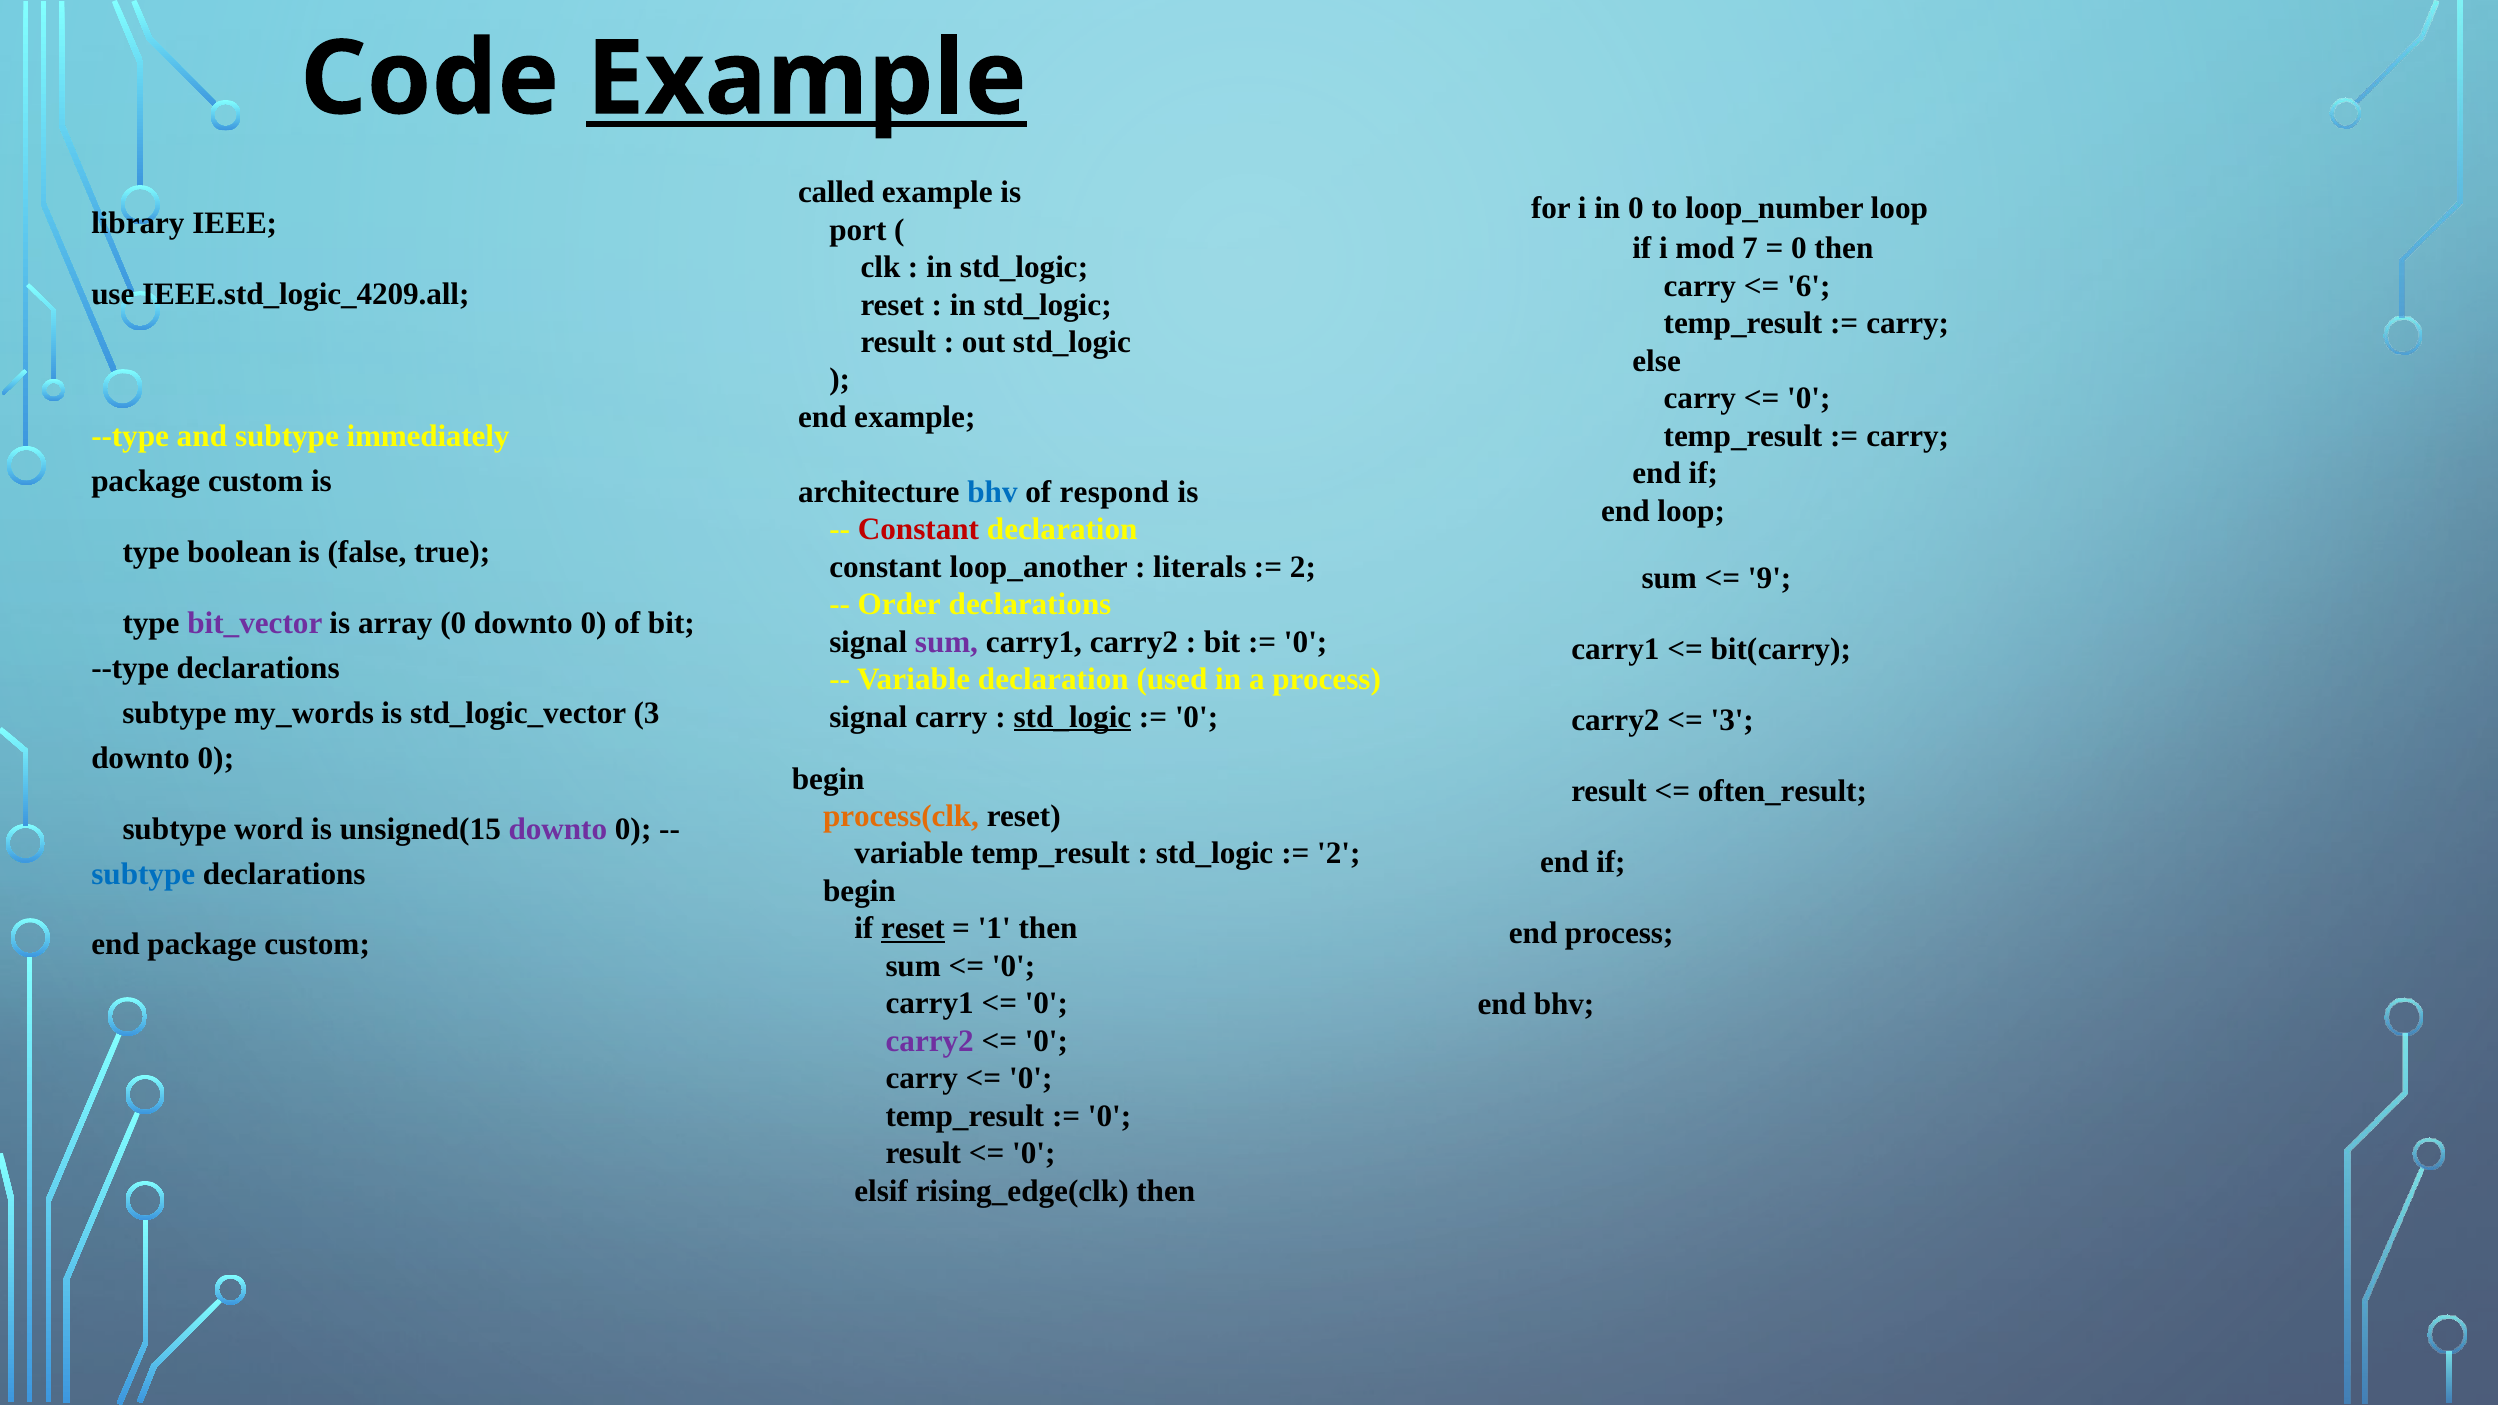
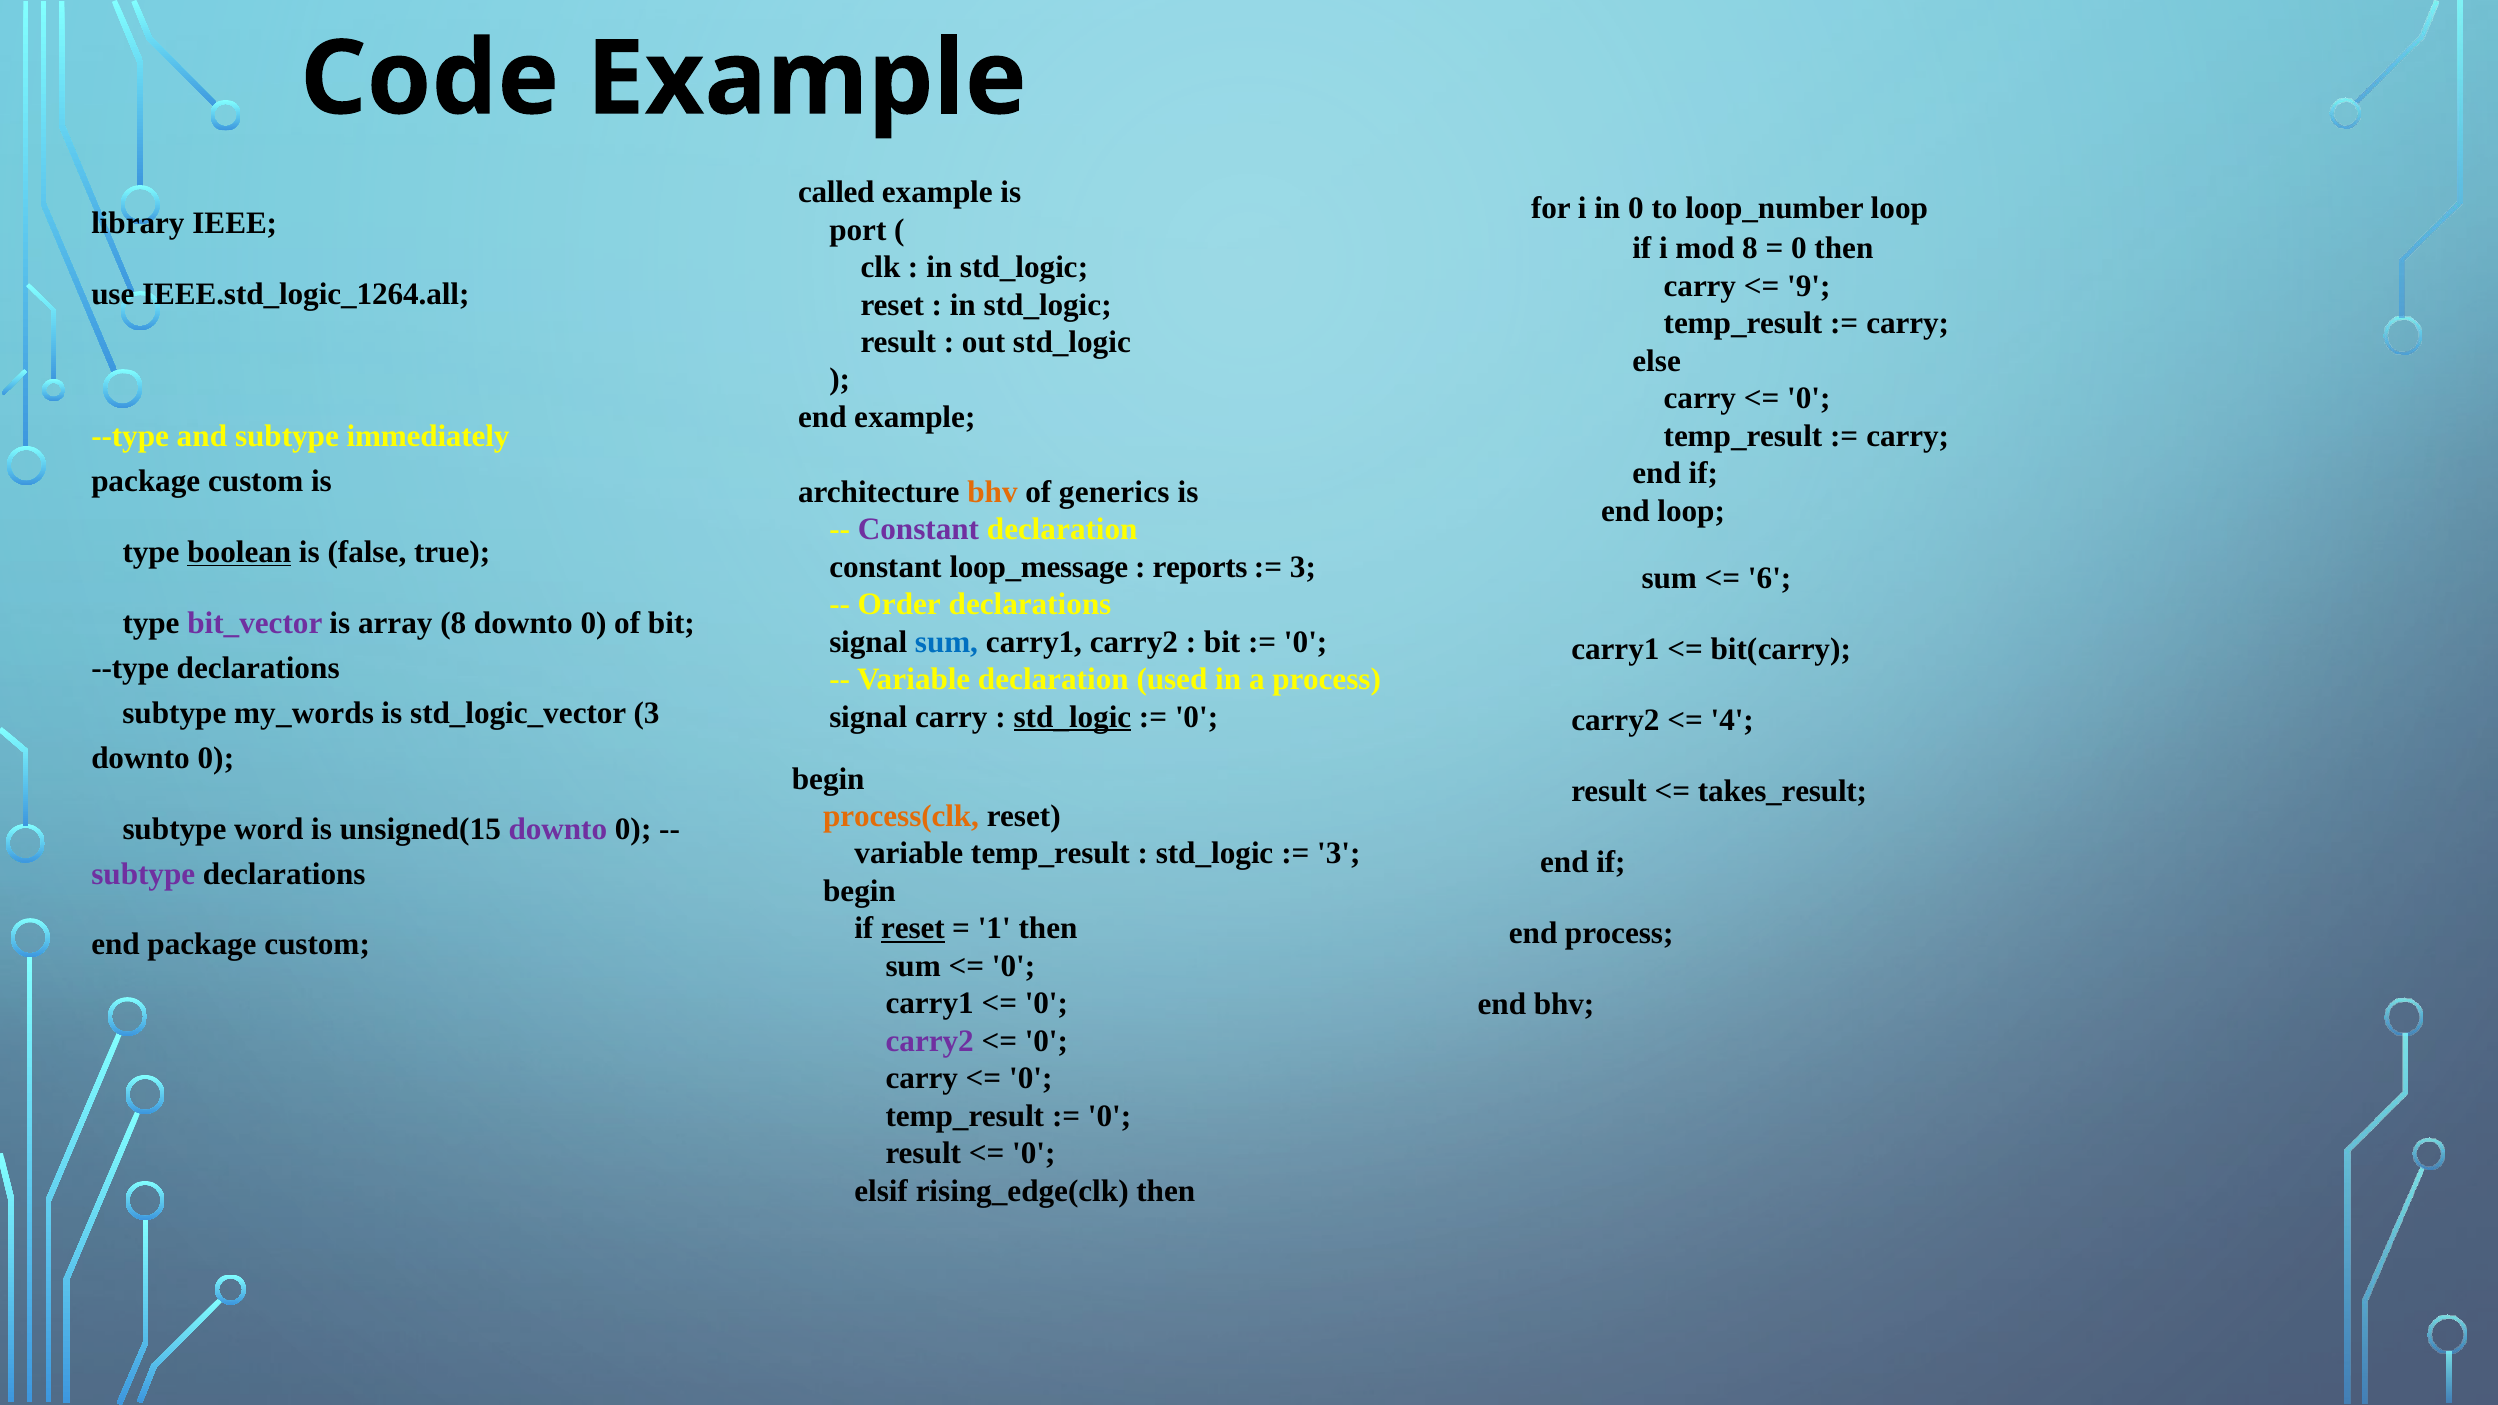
Example underline: present -> none (807, 79)
mod 7: 7 -> 8 (1750, 249)
6: 6 -> 9 (1809, 286)
IEEE.std_logic_4209.all: IEEE.std_logic_4209.all -> IEEE.std_logic_1264.all (306, 294)
bhv colour: blue -> orange (993, 492)
respond: respond -> generics (1114, 492)
Constant colour: red -> purple (918, 530)
boolean underline: none -> present (239, 552)
loop_another: loop_another -> loop_message (1039, 567)
literals: literals -> reports (1200, 567)
2: 2 -> 3 (1303, 567)
9: 9 -> 6 (1770, 578)
array 0: 0 -> 8 (453, 623)
sum colour: purple -> blue (947, 642)
3: 3 -> 4 (1732, 720)
often_result: often_result -> takes_result (1782, 791)
2: 2 -> 3 (1339, 854)
subtype colour: blue -> purple (143, 874)
